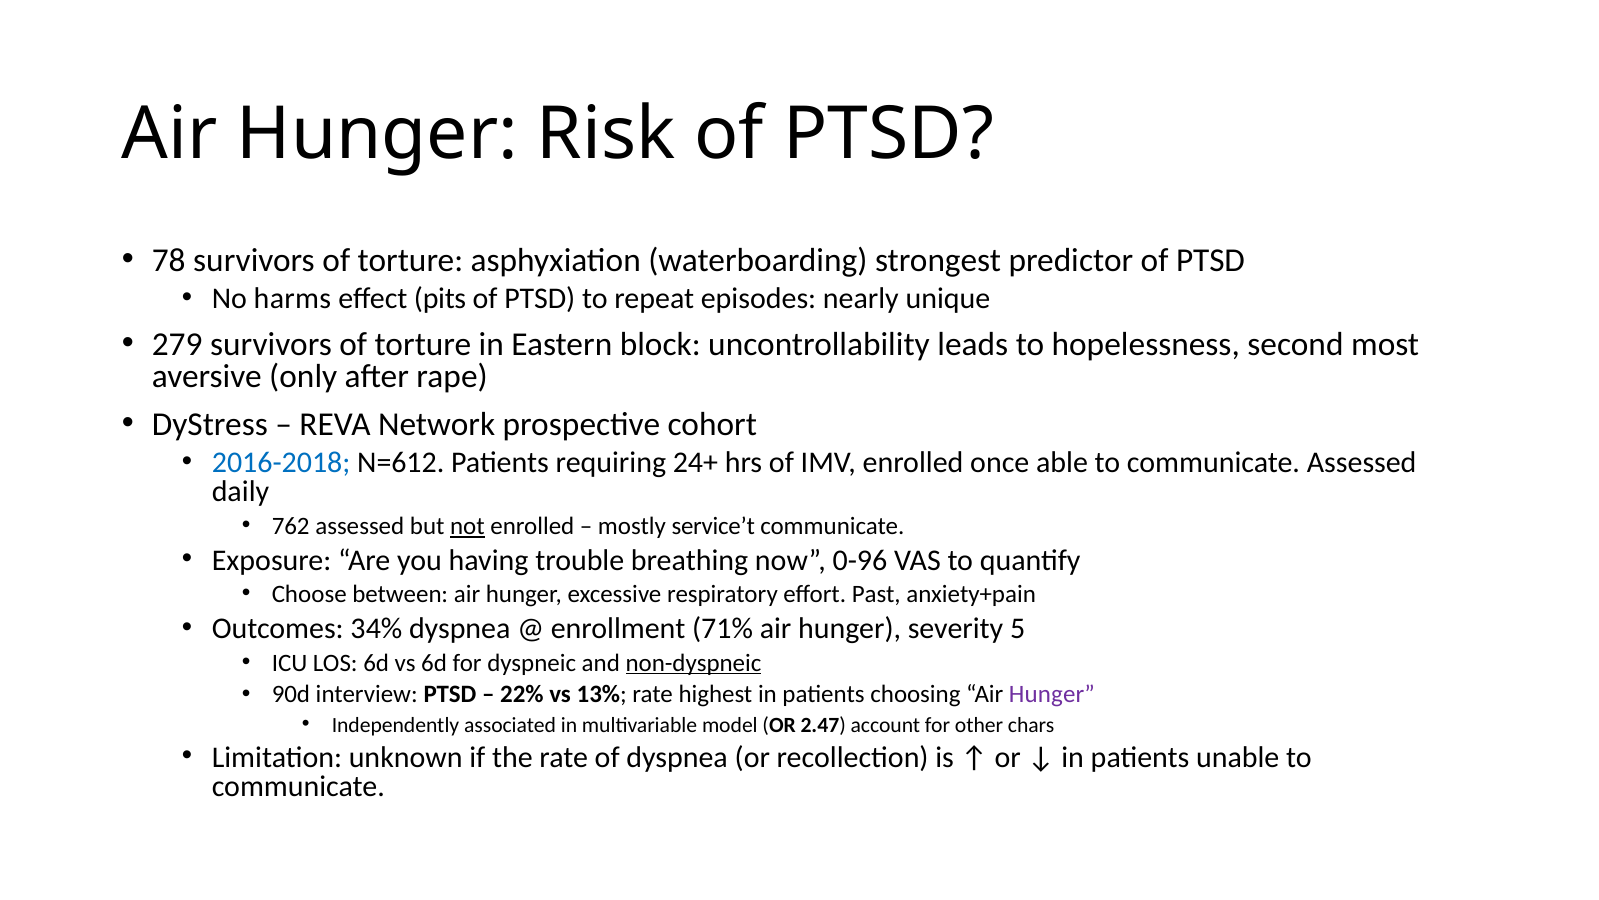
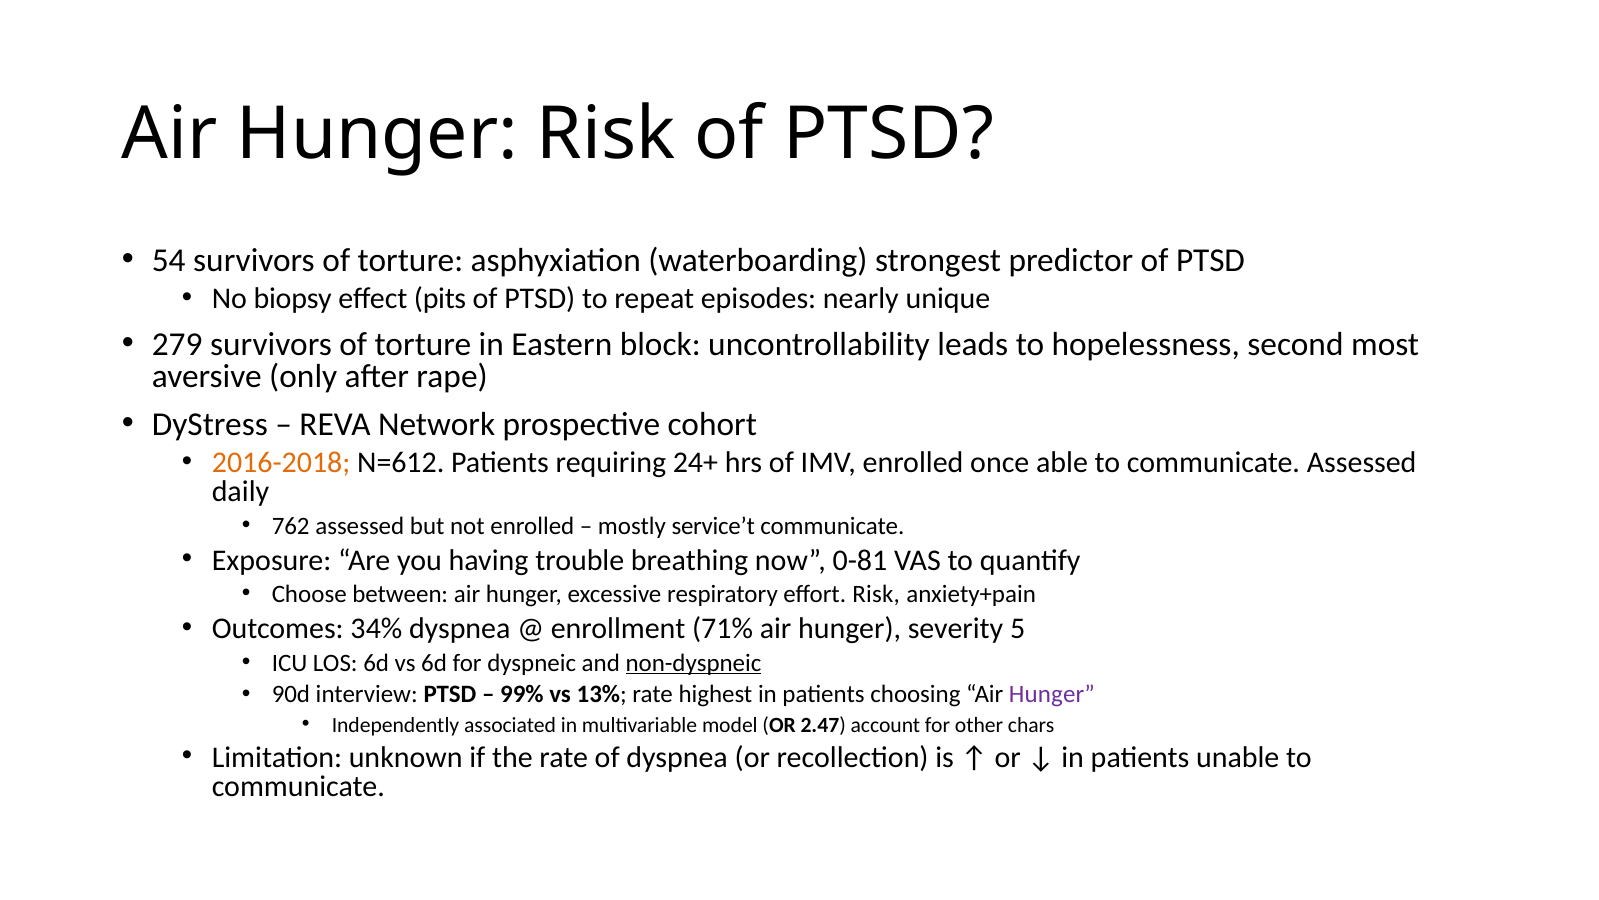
78: 78 -> 54 (169, 260)
harms: harms -> biopsy (293, 299)
2016-2018 colour: blue -> orange (281, 462)
not underline: present -> none (467, 526)
0-96: 0-96 -> 0-81 (860, 560)
effort Past: Past -> Risk (876, 594)
22%: 22% -> 99% (522, 694)
